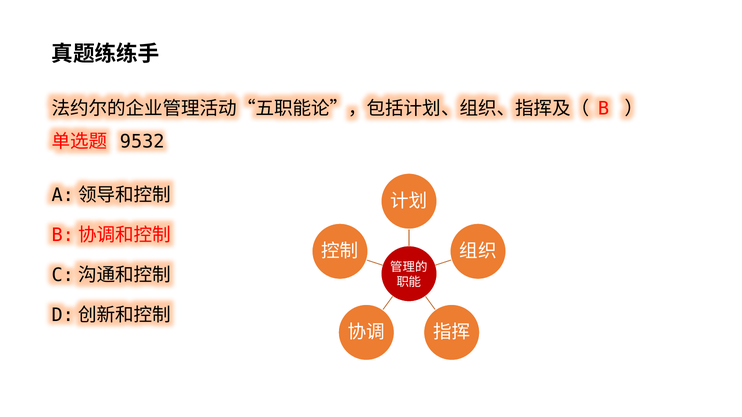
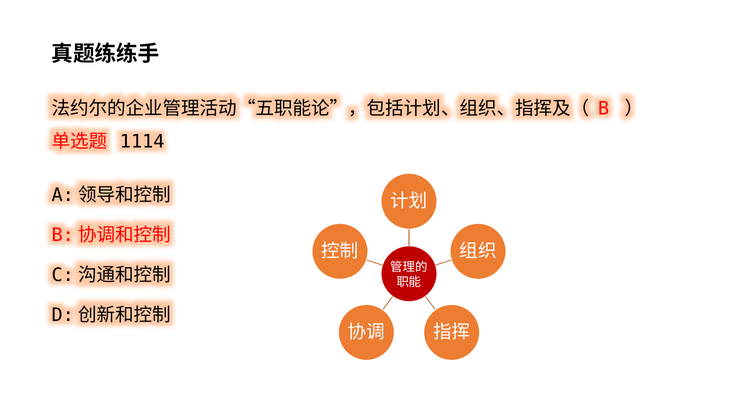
9532: 9532 -> 1114 (142, 142)
